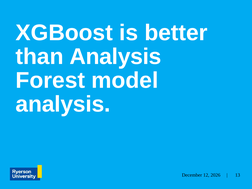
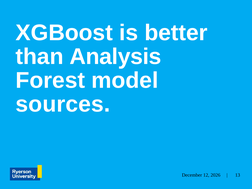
analysis: analysis -> sources (63, 104)
